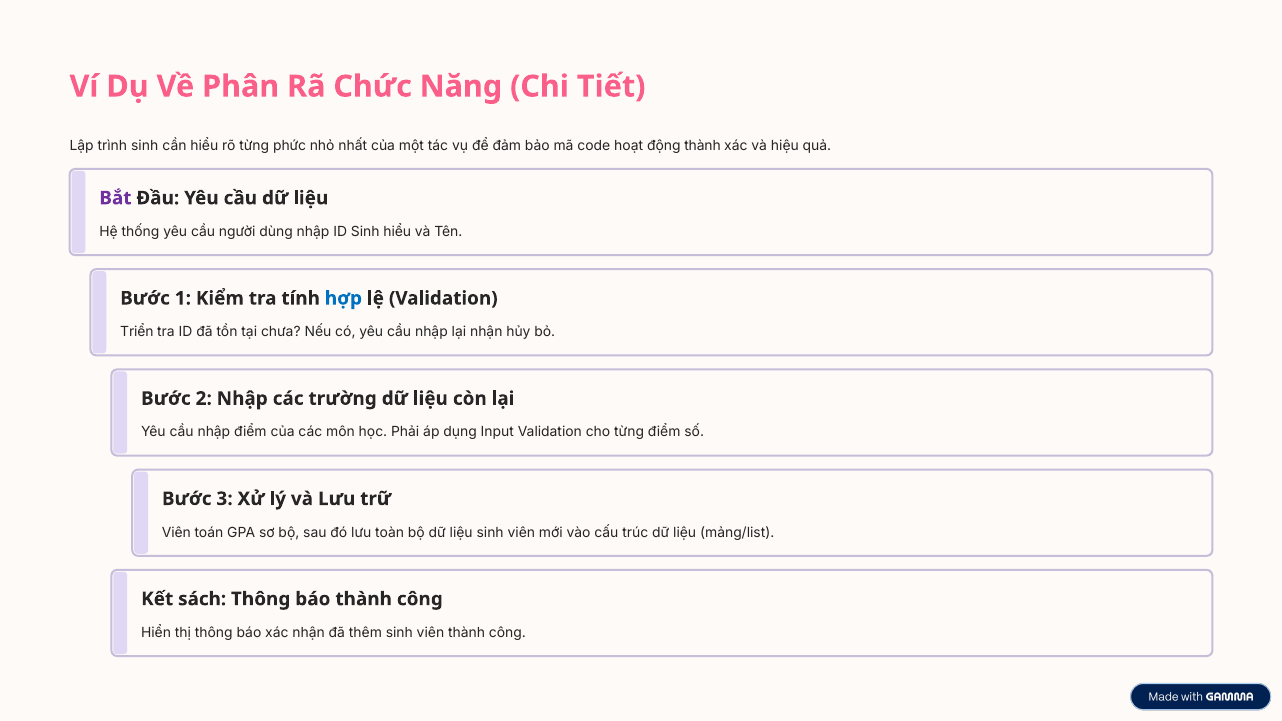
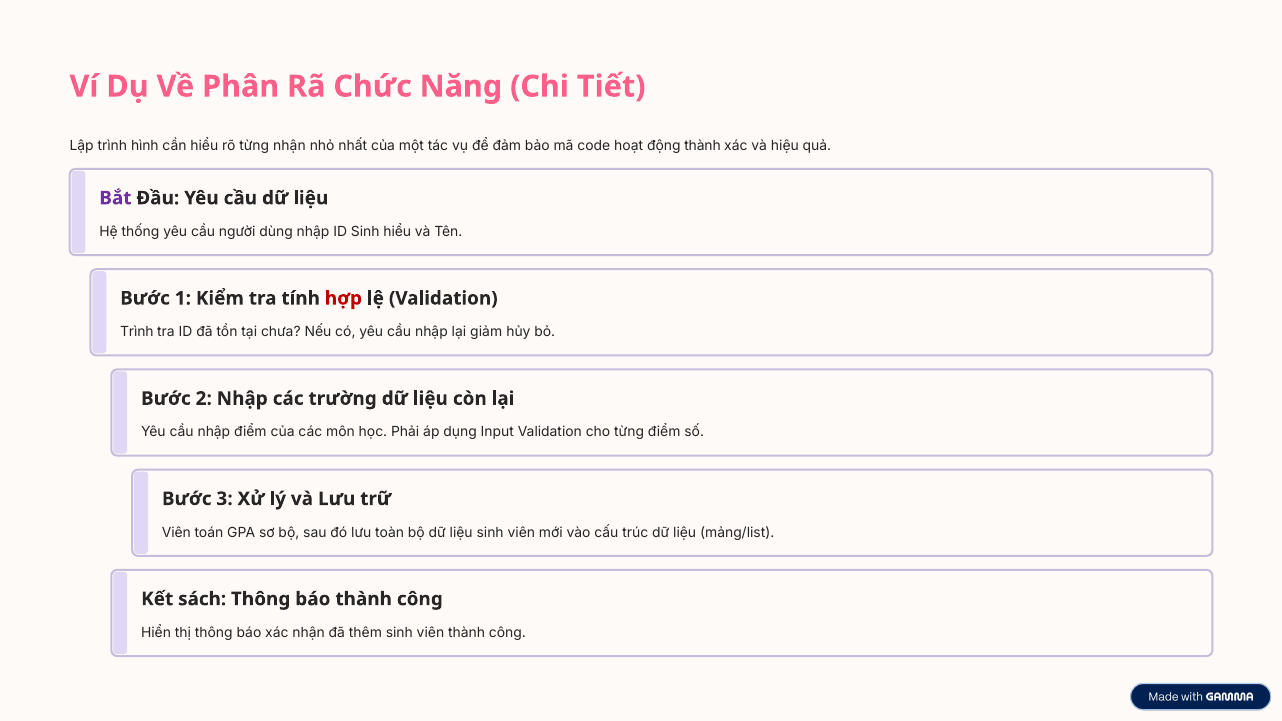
trình sinh: sinh -> hình (145, 146)
từng phức: phức -> nhận (289, 146)
hợp colour: blue -> red (343, 298)
Triển: Triển -> Trình (137, 332)
lại nhận: nhận -> giảm (486, 332)
